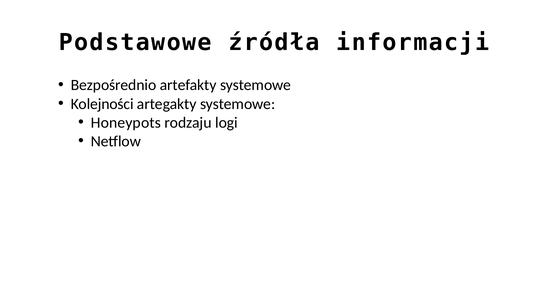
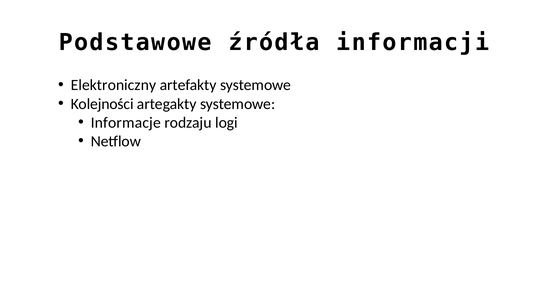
Bezpośrednio: Bezpośrednio -> Elektroniczny (113, 85)
Honeypots: Honeypots -> Informacje (126, 123)
